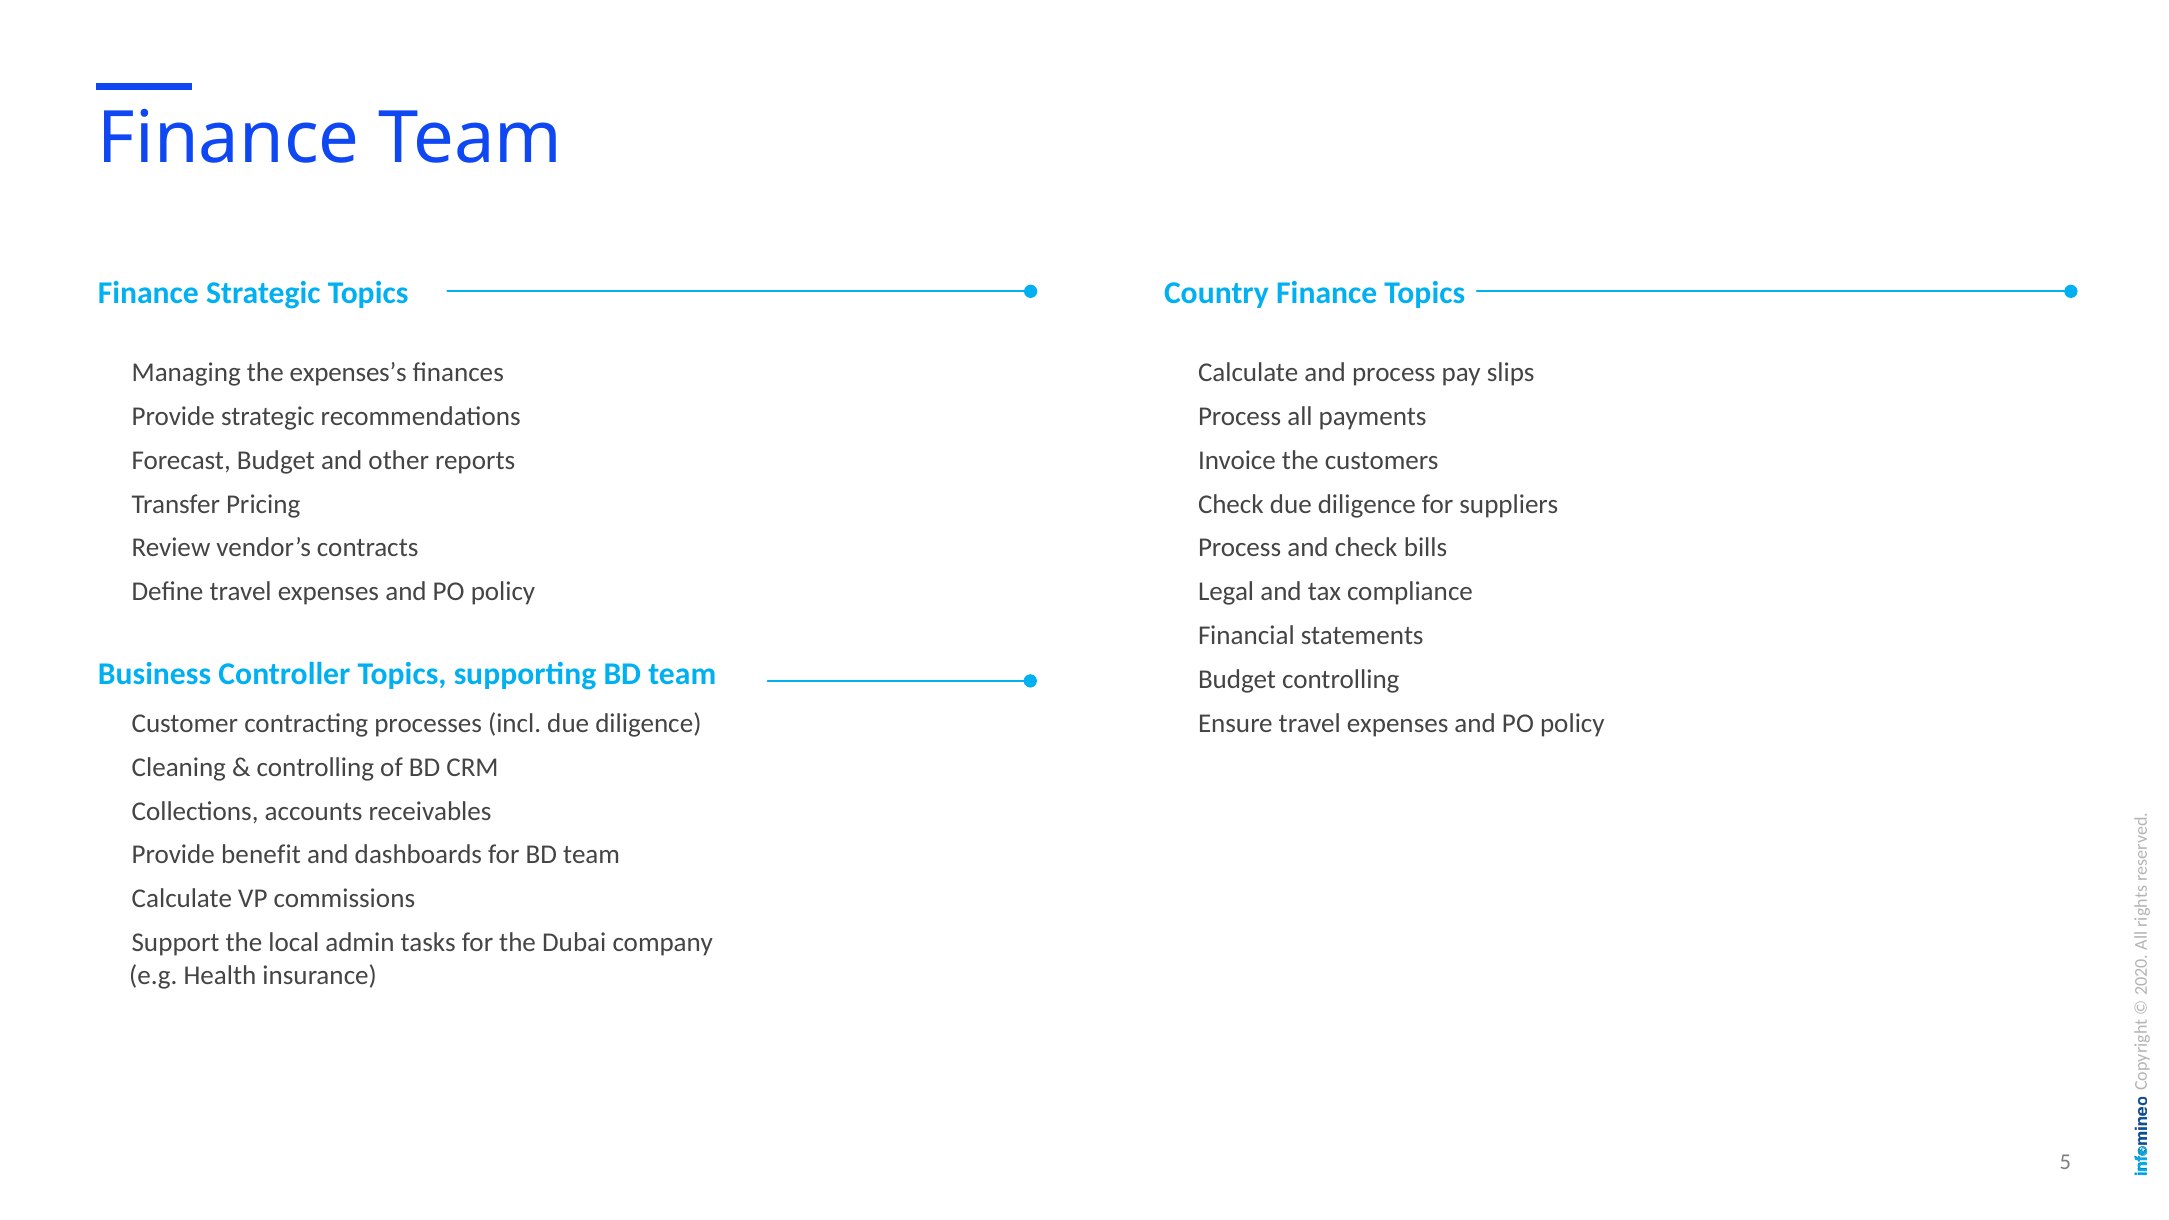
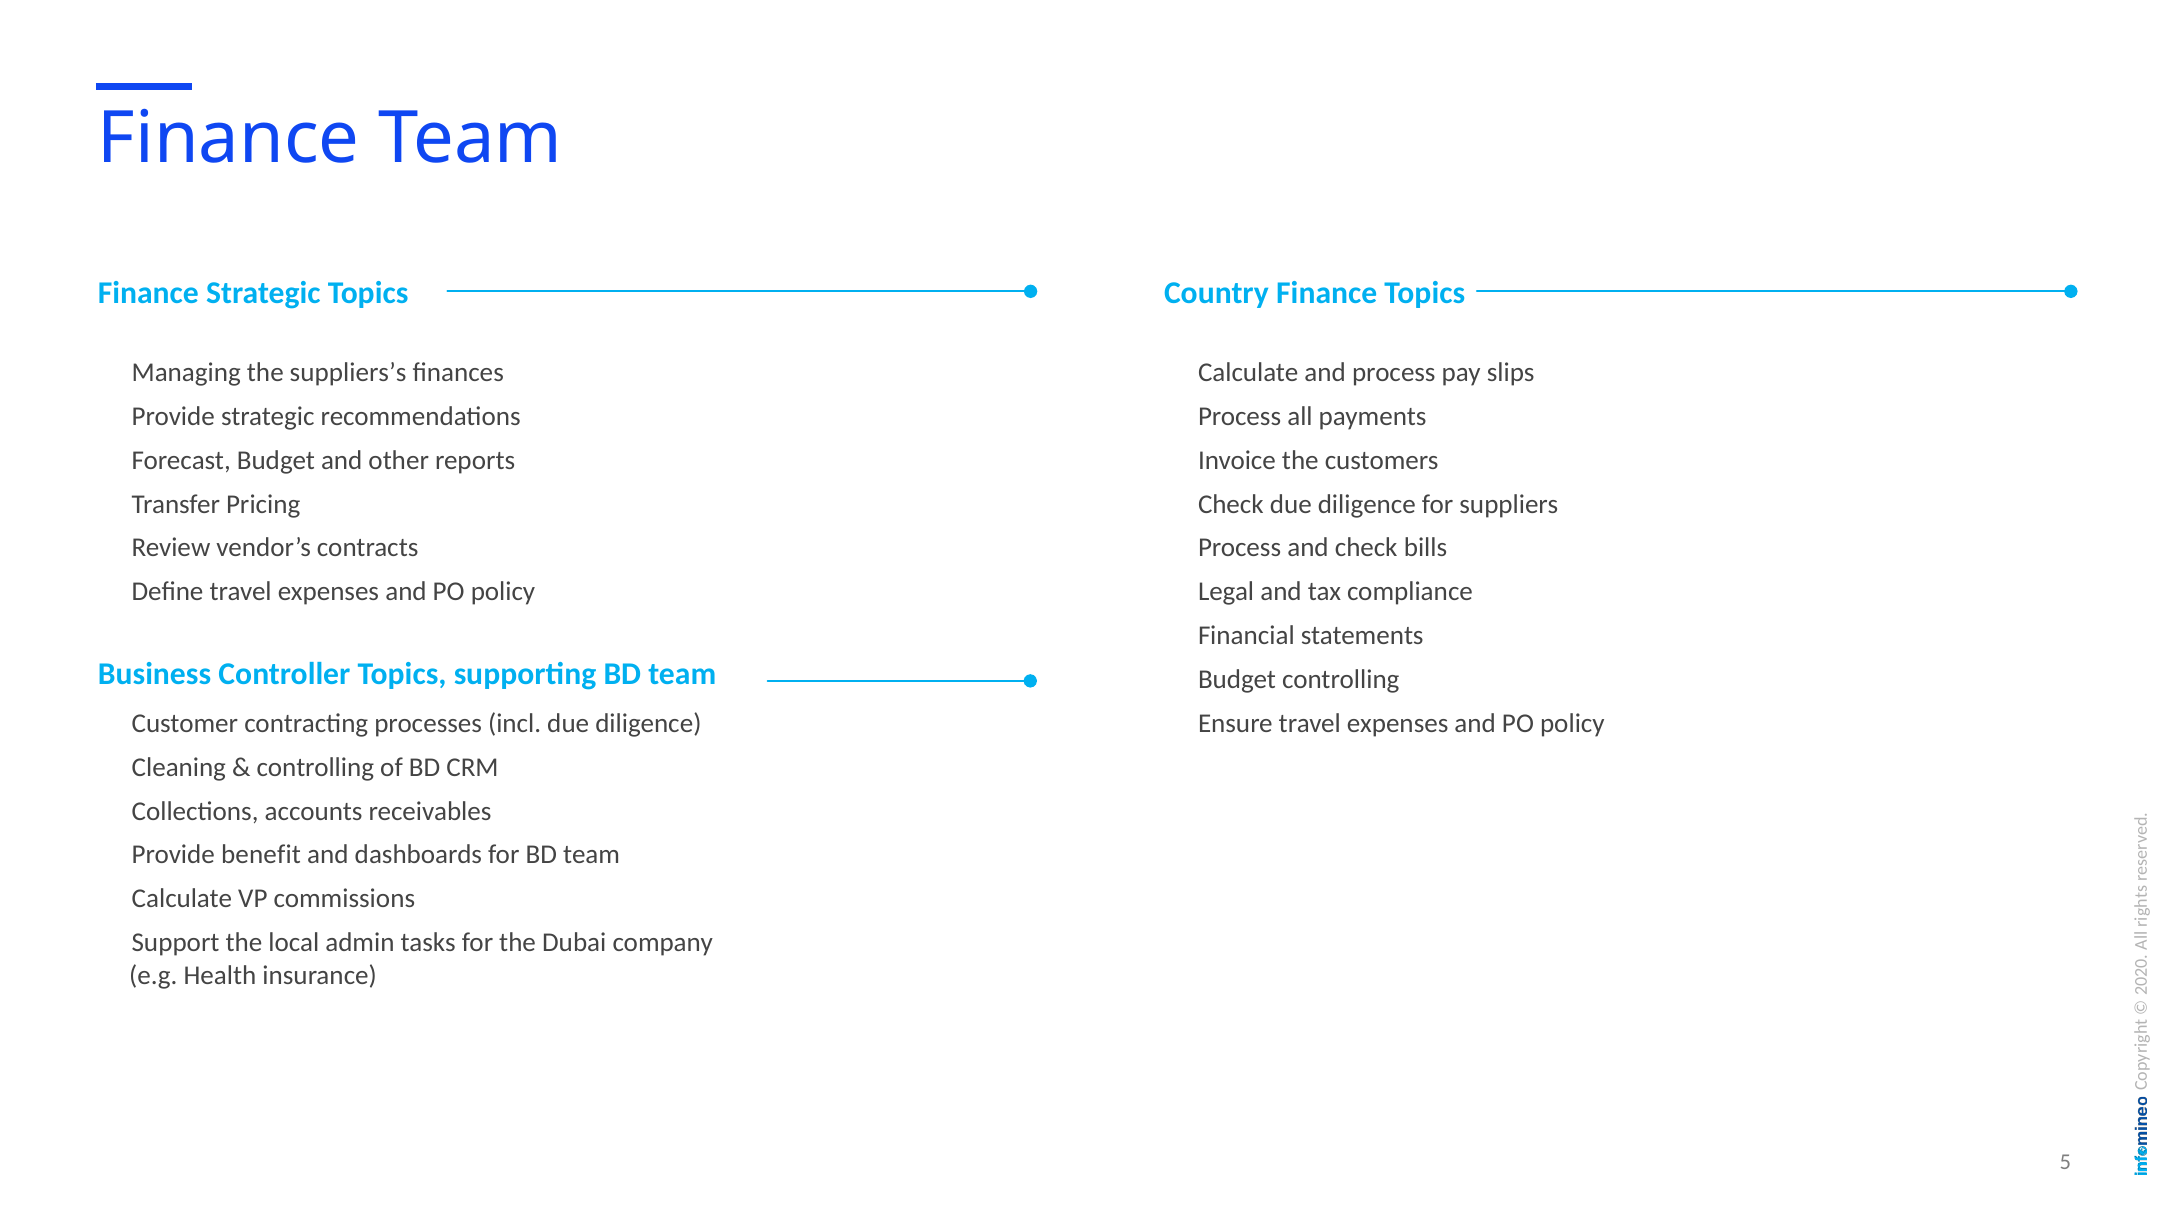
expenses’s: expenses’s -> suppliers’s (348, 373)
